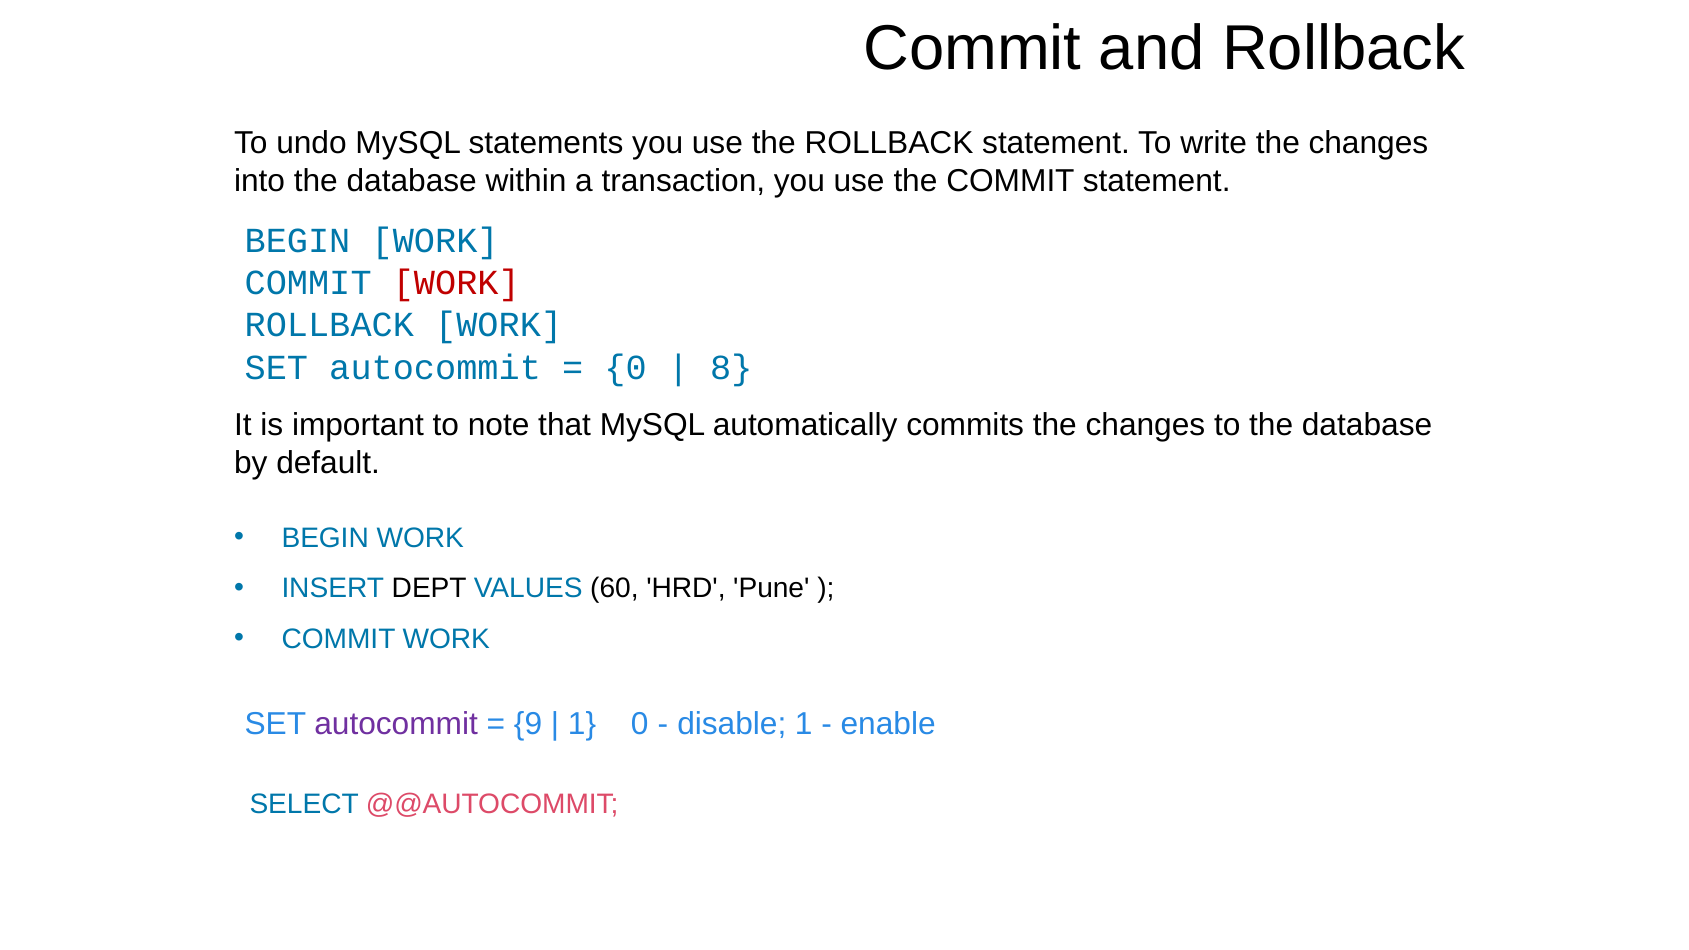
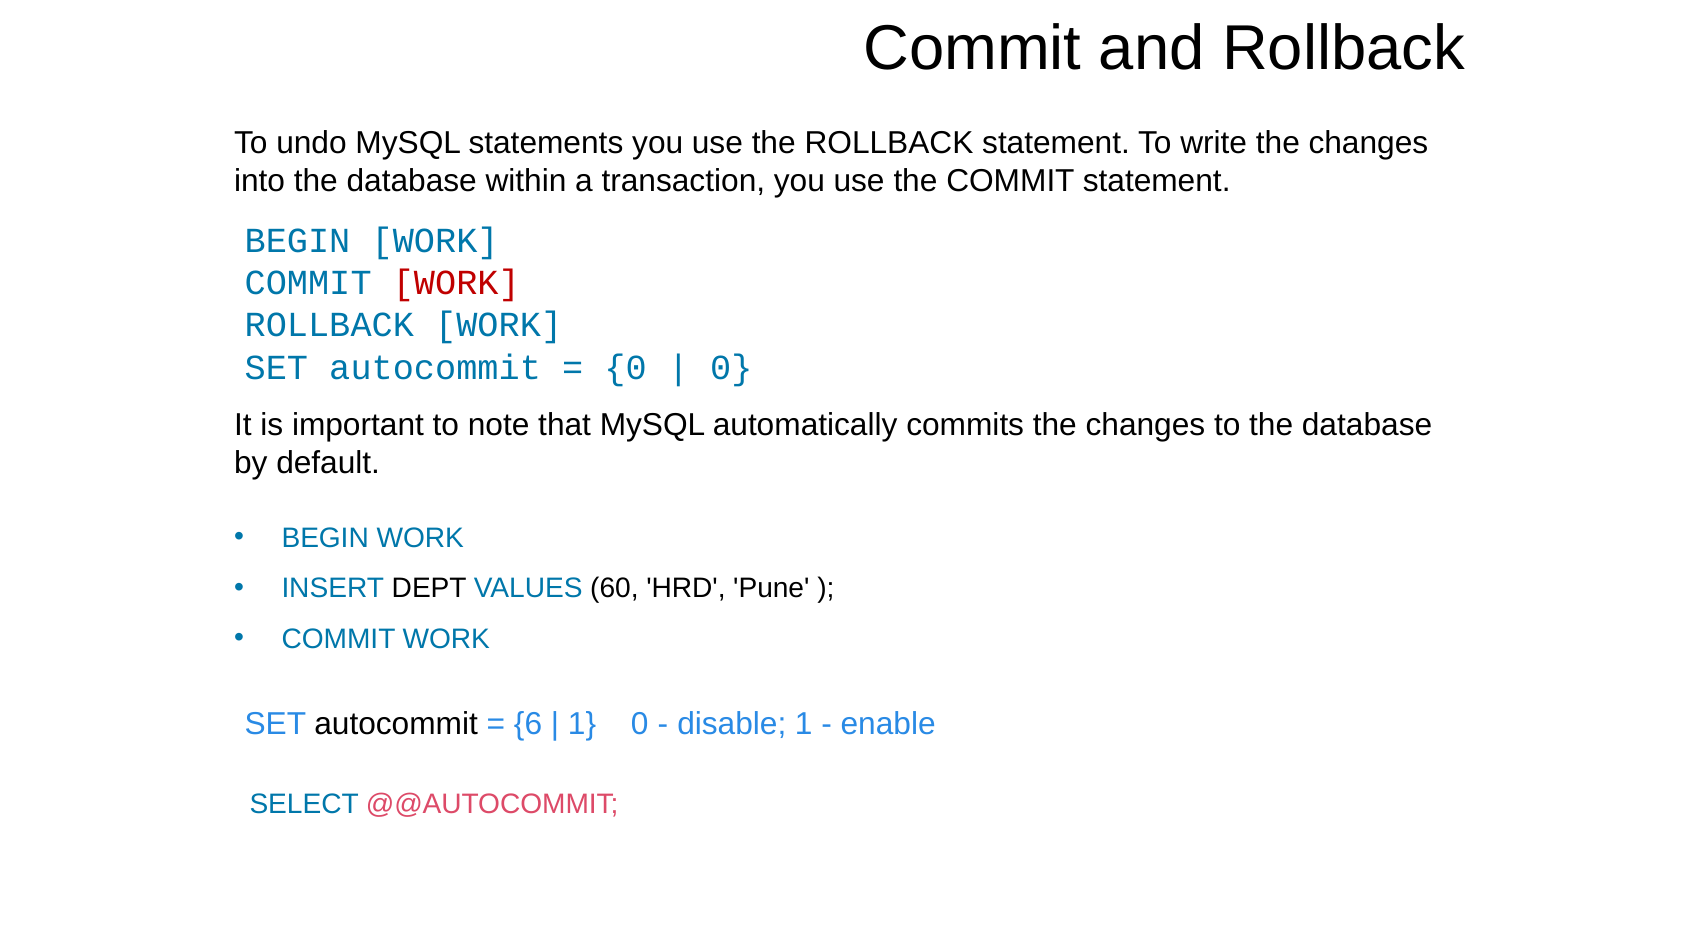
8: 8 -> 0 (731, 368)
autocommit colour: purple -> black (396, 724)
9: 9 -> 6 (528, 724)
